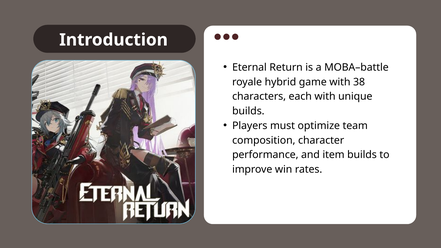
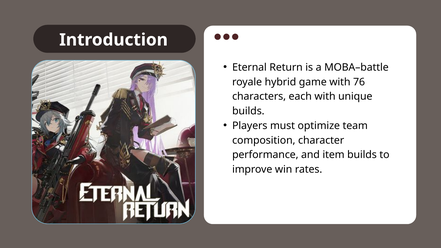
38: 38 -> 76 (359, 82)
